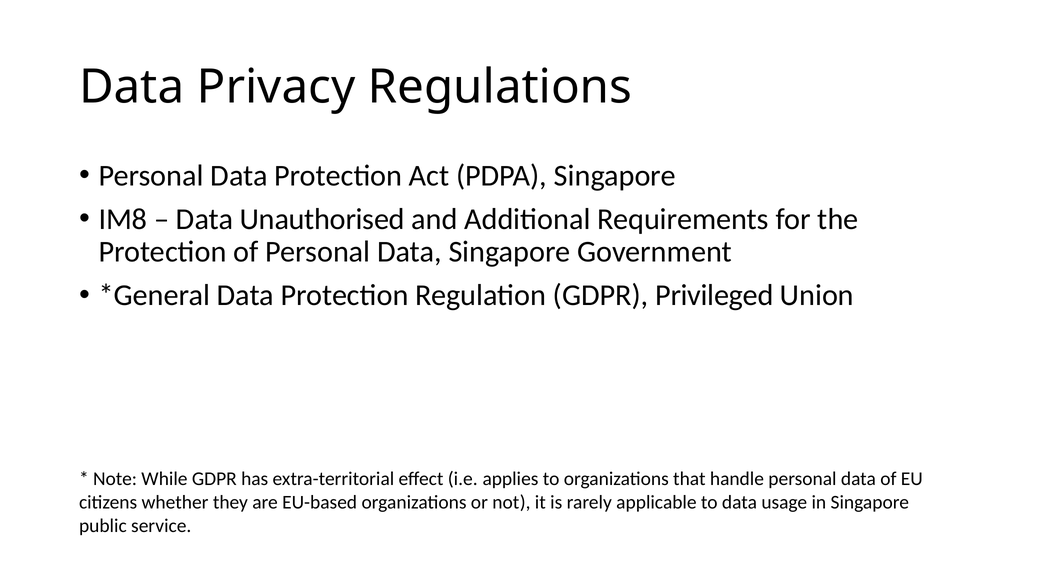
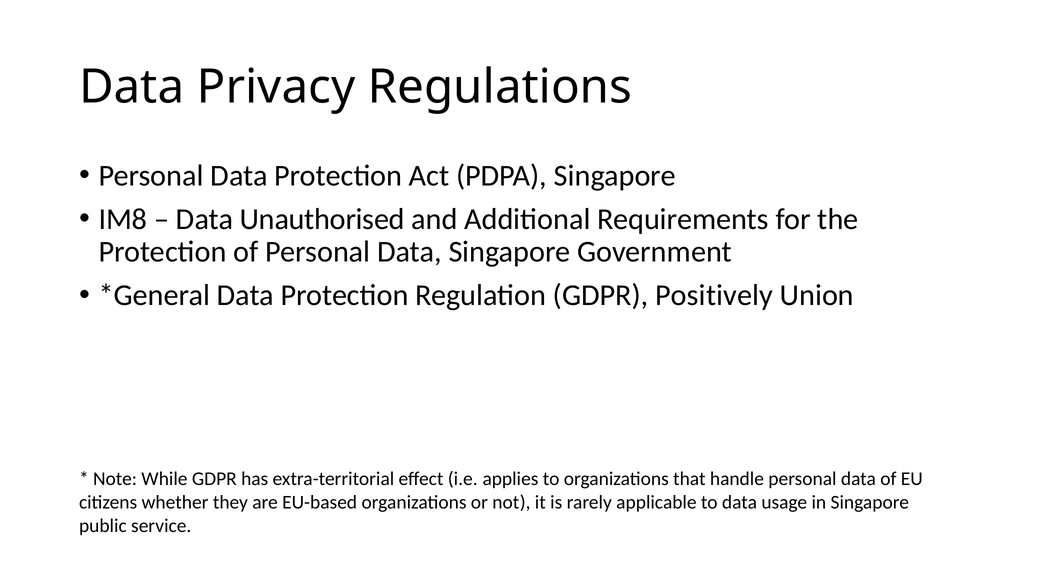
Privileged: Privileged -> Positively (714, 295)
